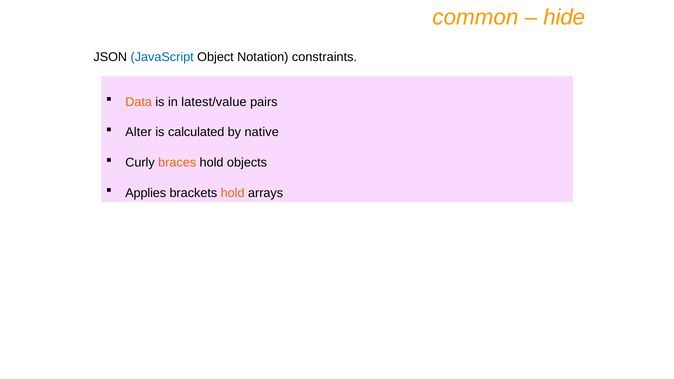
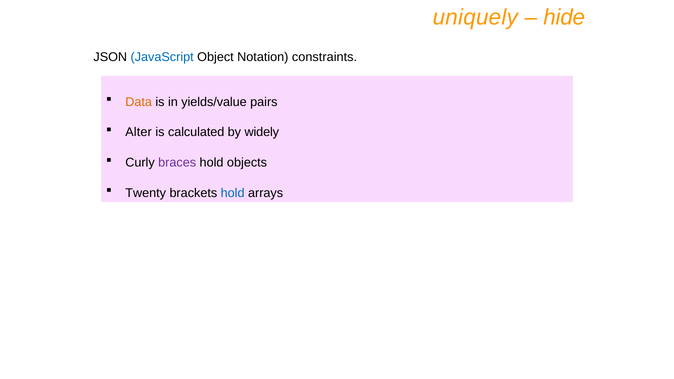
common: common -> uniquely (475, 18)
latest/value: latest/value -> yields/value (214, 102)
native: native -> widely (262, 132)
braces colour: orange -> purple (177, 163)
Applies: Applies -> Twenty (146, 193)
hold colour: orange -> blue (233, 193)
